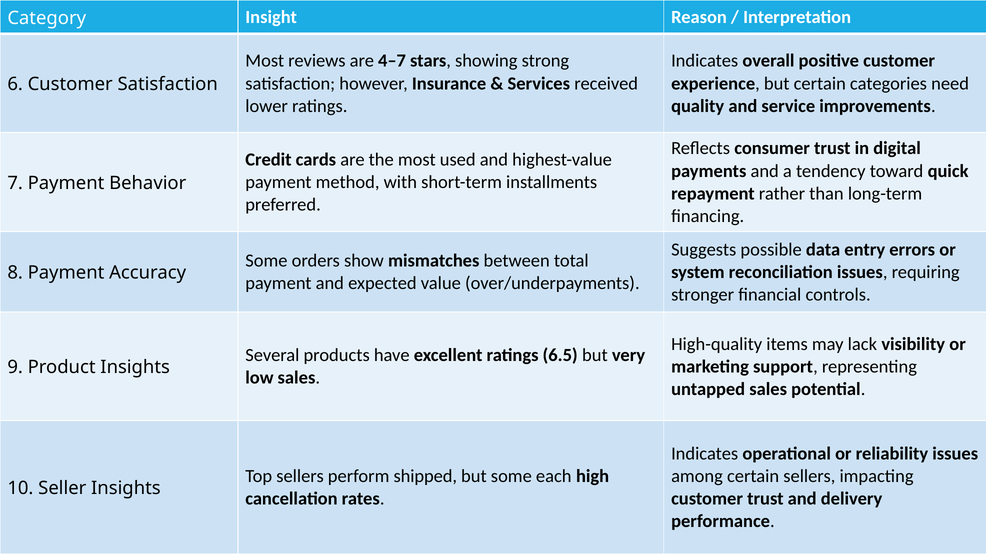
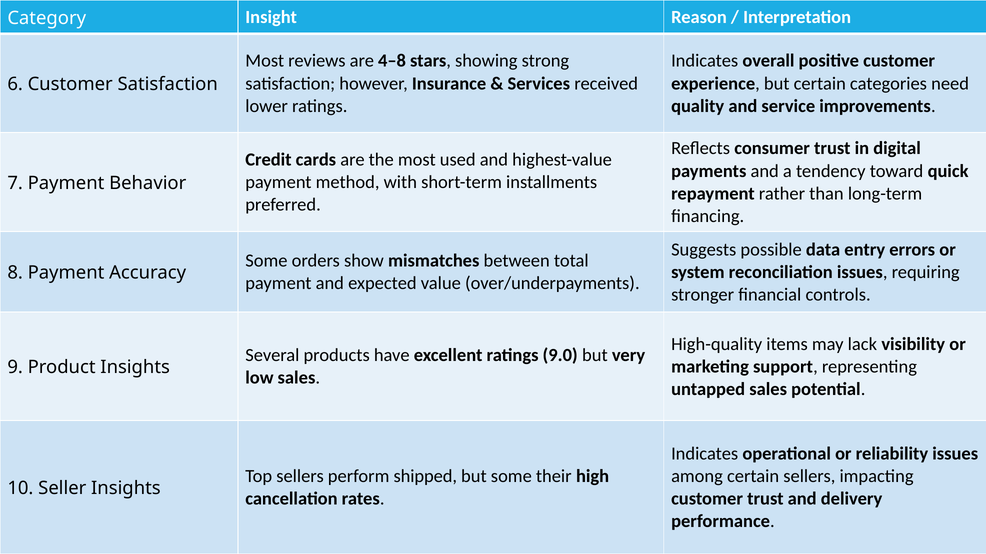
4–7: 4–7 -> 4–8 (392, 61)
6.5: 6.5 -> 9.0 (560, 356)
each: each -> their (554, 477)
